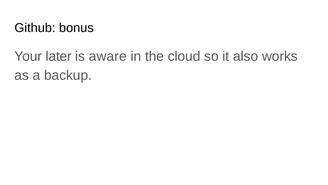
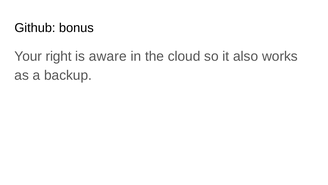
later: later -> right (59, 56)
